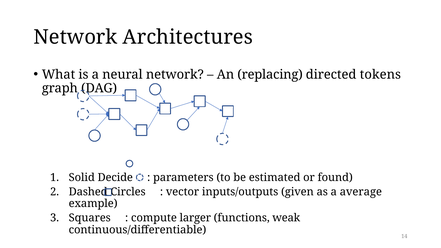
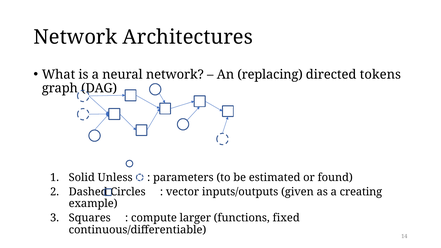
Decide: Decide -> Unless (115, 178)
average: average -> creating (361, 192)
weak: weak -> fixed (286, 218)
